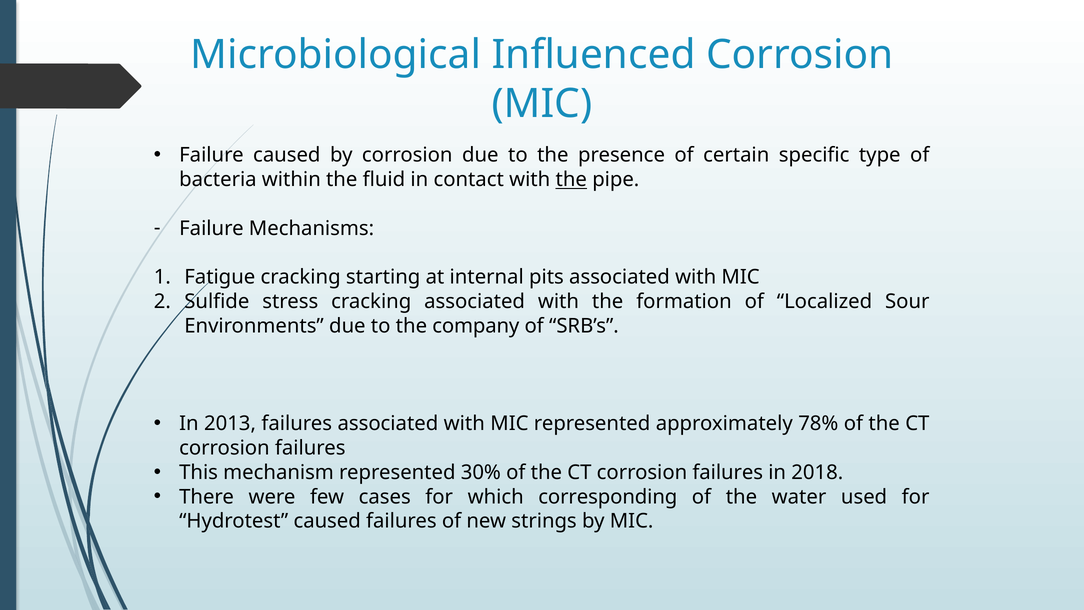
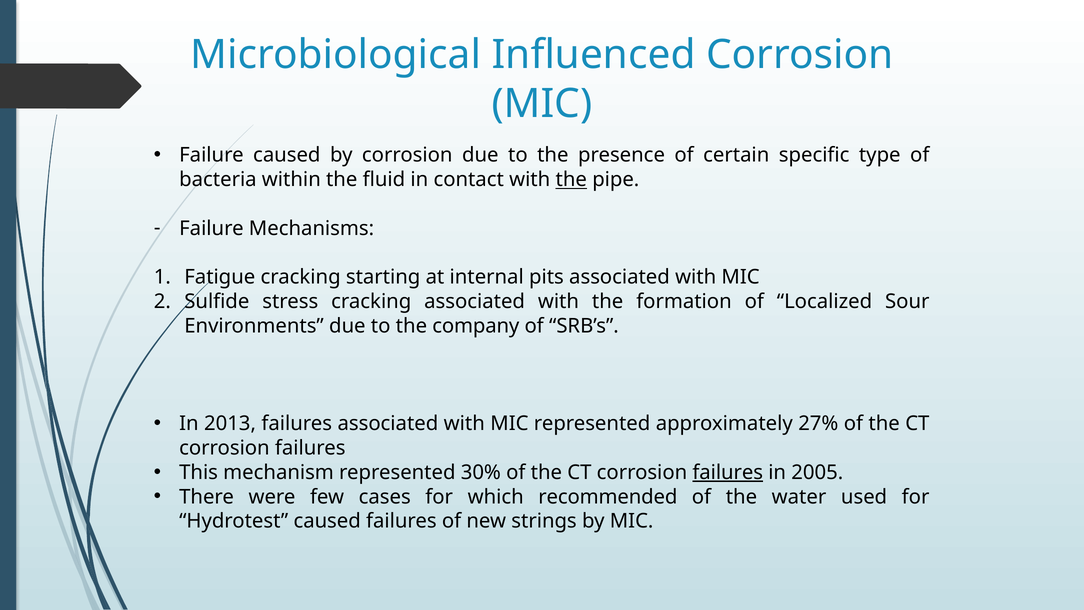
78%: 78% -> 27% (818, 423)
failures underline: none -> present (728, 472)
2018: 2018 -> 2005 (817, 472)
corresponding: corresponding -> recommended (608, 497)
